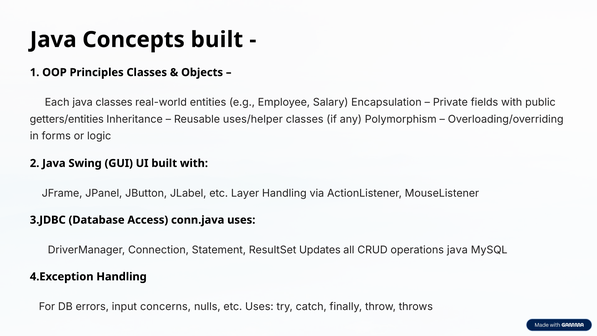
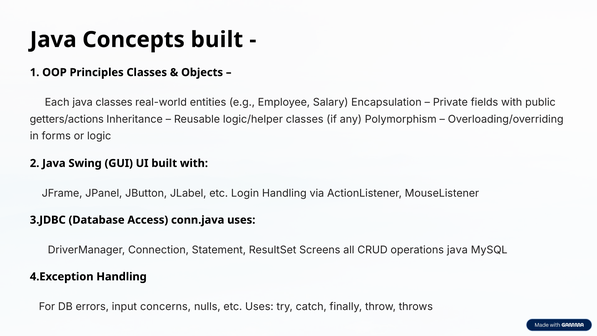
getters/entities: getters/entities -> getters/actions (67, 119)
uses/helper: uses/helper -> logic/helper (253, 119)
Layer: Layer -> Login (245, 193)
Updates: Updates -> Screens (320, 250)
